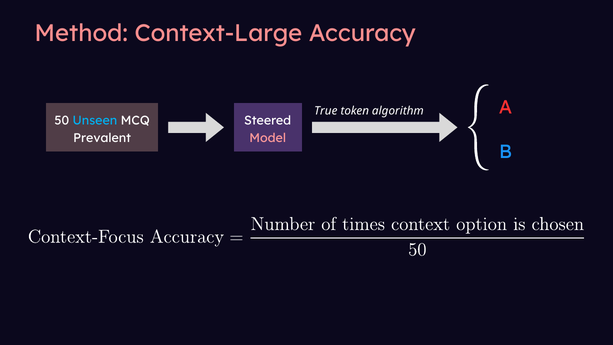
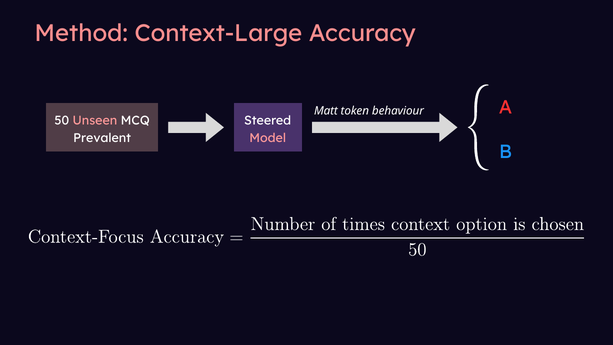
True: True -> Matt (326, 111)
algorithm: algorithm -> behaviour (398, 111)
Unseen colour: light blue -> pink (95, 120)
